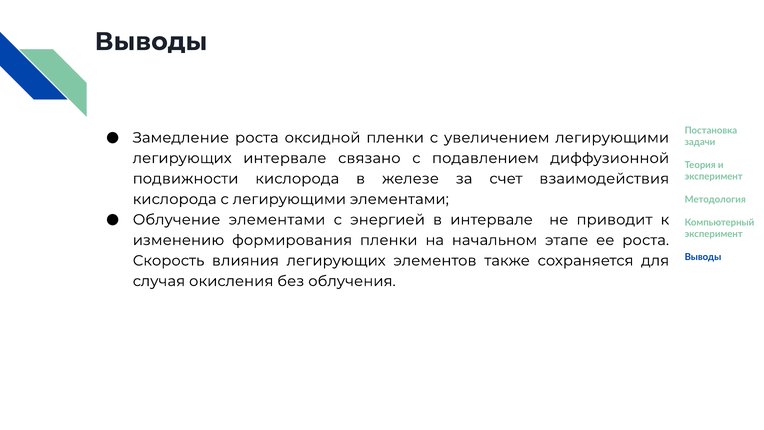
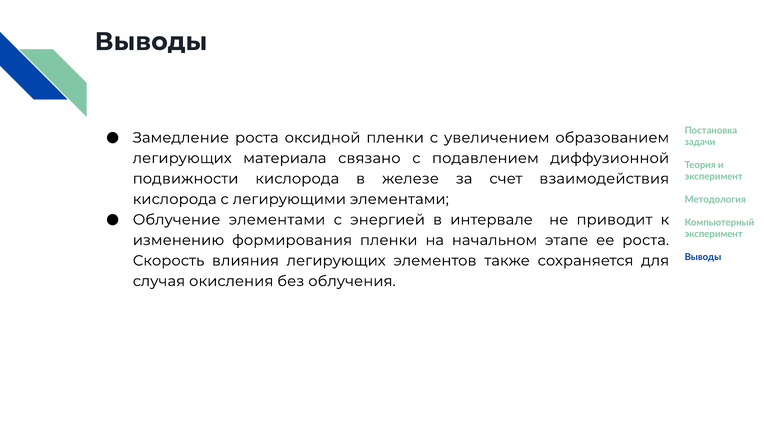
увеличением легирующими: легирующими -> образованием (612, 138)
легирующих интервале: интервале -> материала (285, 158)
